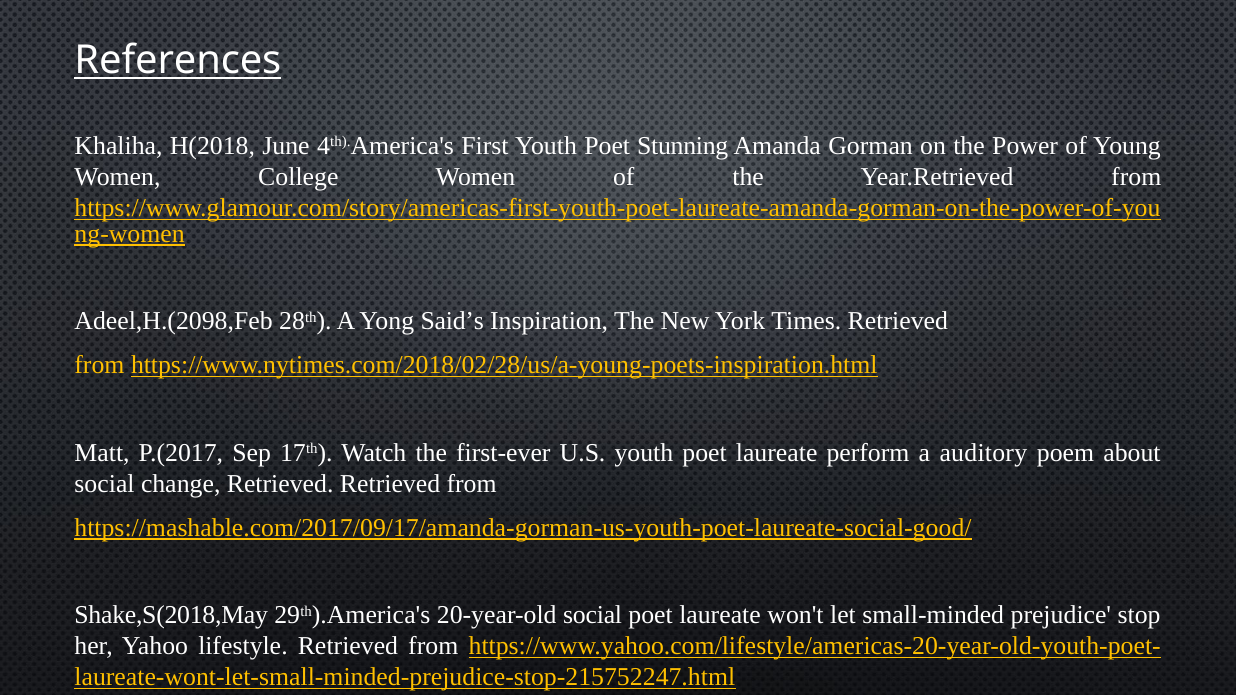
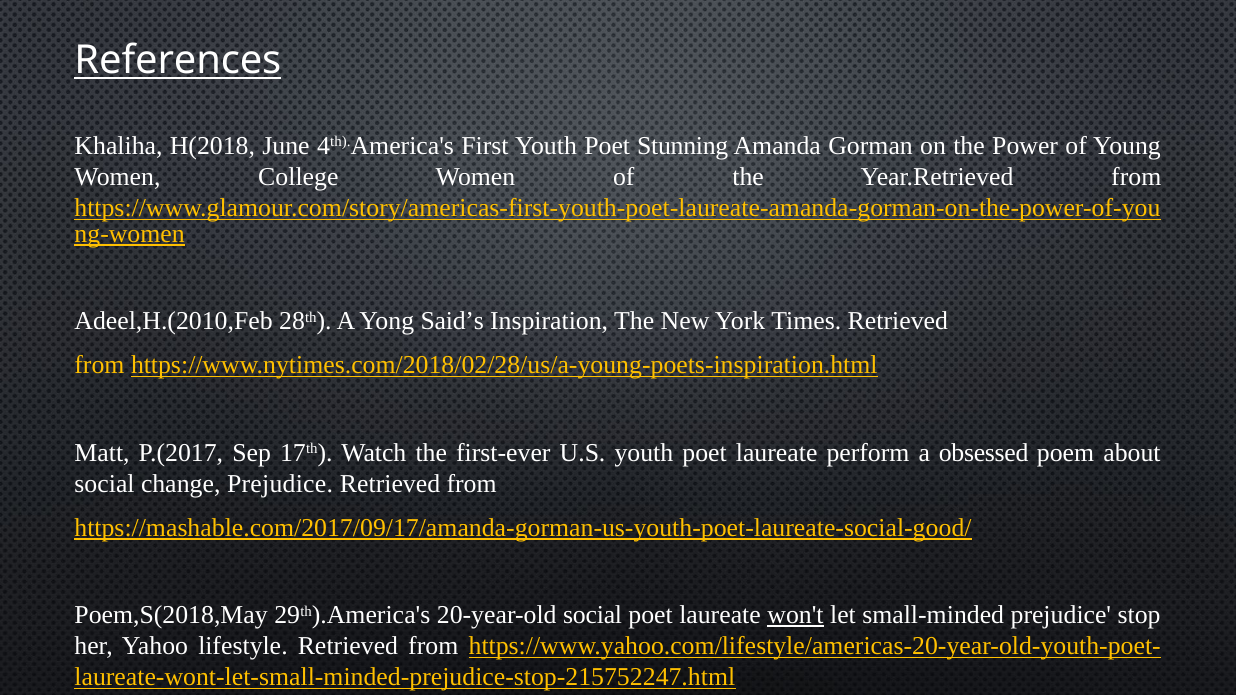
Adeel,H.(2098,Feb: Adeel,H.(2098,Feb -> Adeel,H.(2010,Feb (174, 321)
auditory: auditory -> obsessed (984, 453)
change Retrieved: Retrieved -> Prejudice (280, 484)
Shake,S(2018,May: Shake,S(2018,May -> Poem,S(2018,May (171, 615)
won't underline: none -> present (795, 615)
